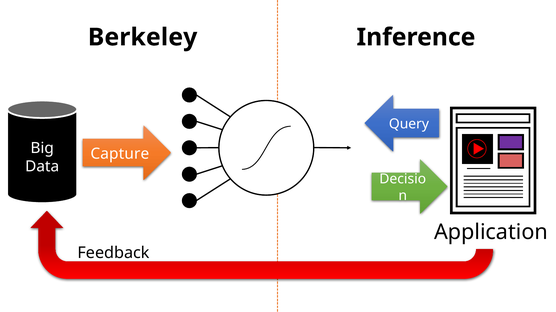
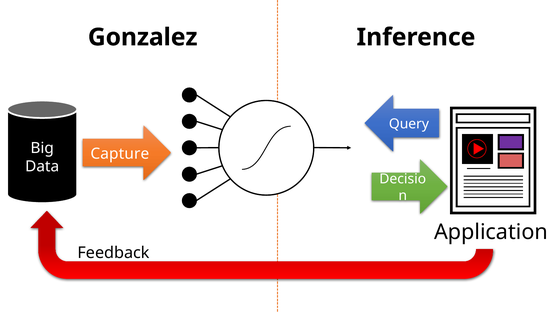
Berkeley: Berkeley -> Gonzalez (143, 37)
